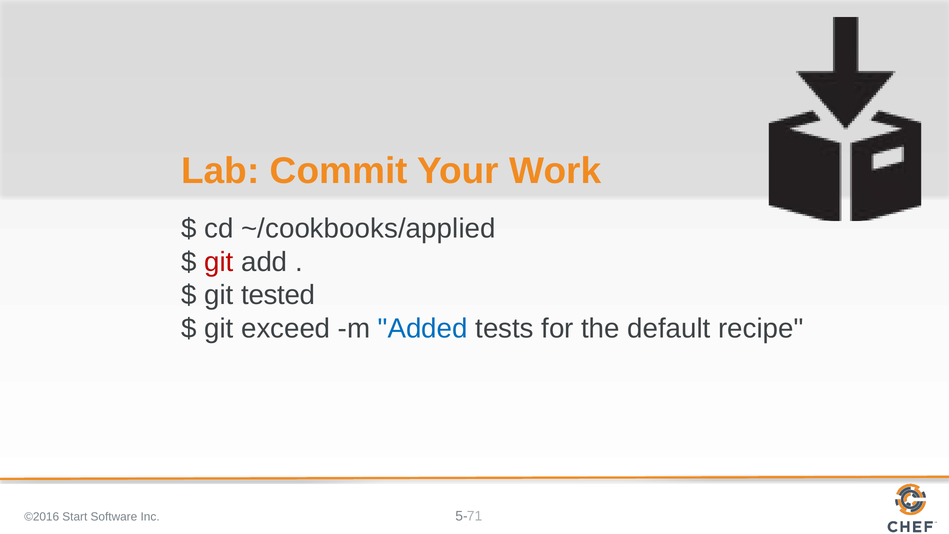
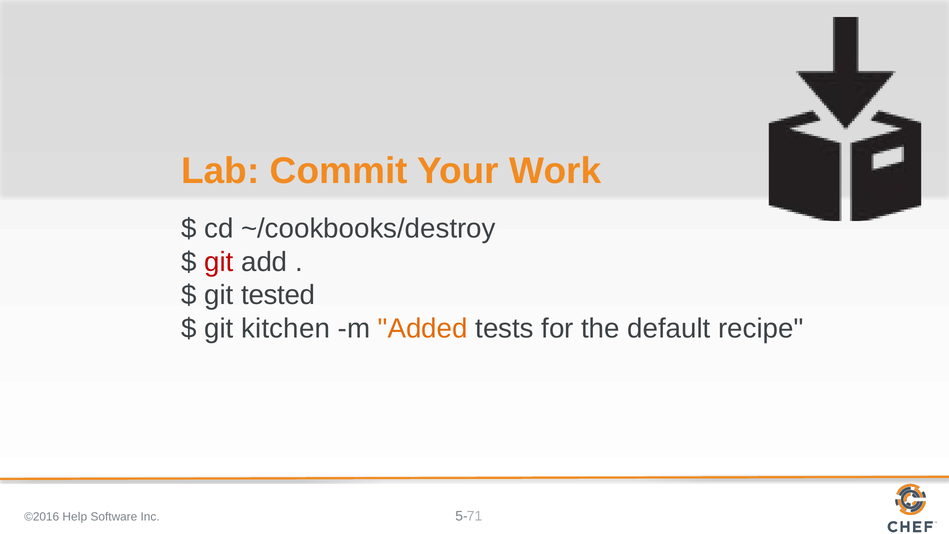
~/cookbooks/applied: ~/cookbooks/applied -> ~/cookbooks/destroy (368, 229)
exceed: exceed -> kitchen (286, 328)
Added colour: blue -> orange (423, 328)
Start: Start -> Help (75, 516)
